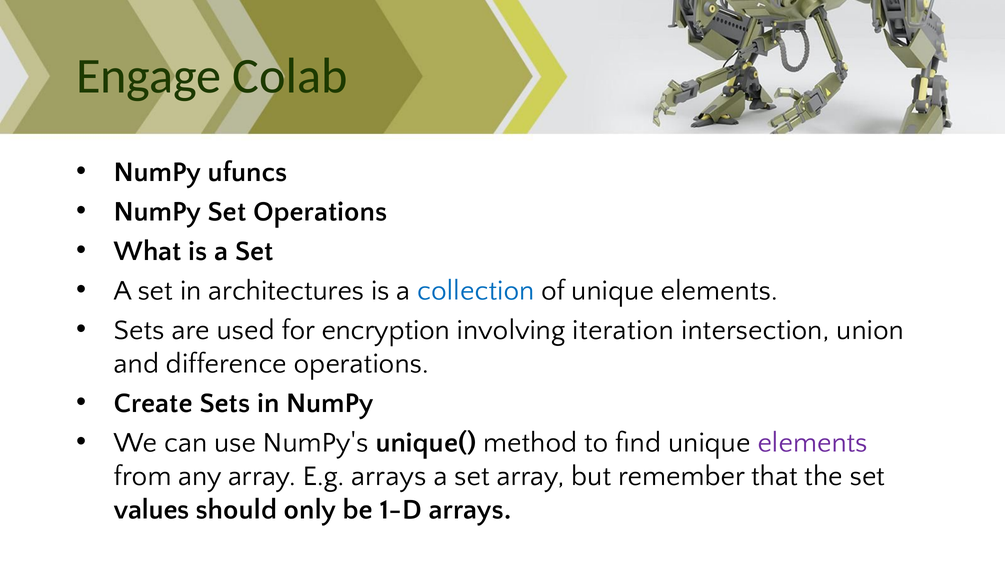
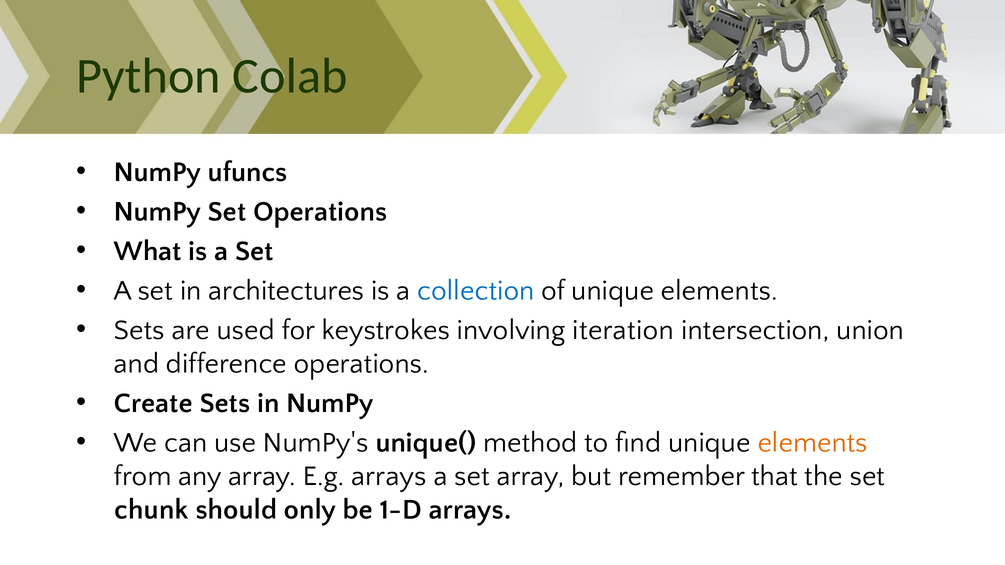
Engage: Engage -> Python (149, 76)
encryption: encryption -> keystrokes (386, 330)
elements colour: purple -> orange (813, 443)
values: values -> chunk (151, 510)
